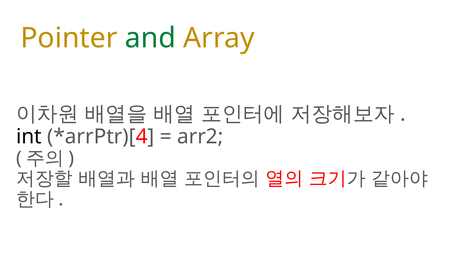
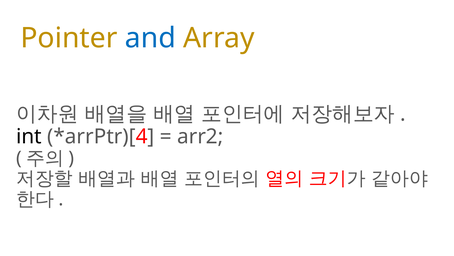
and colour: green -> blue (150, 38)
